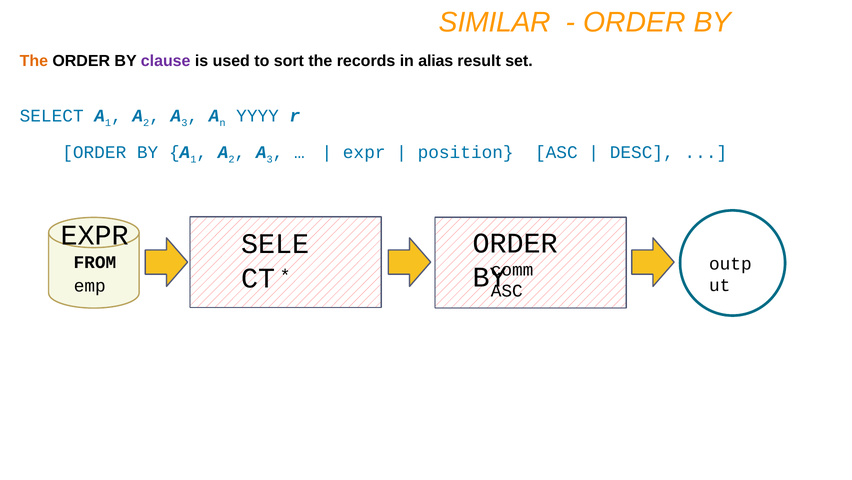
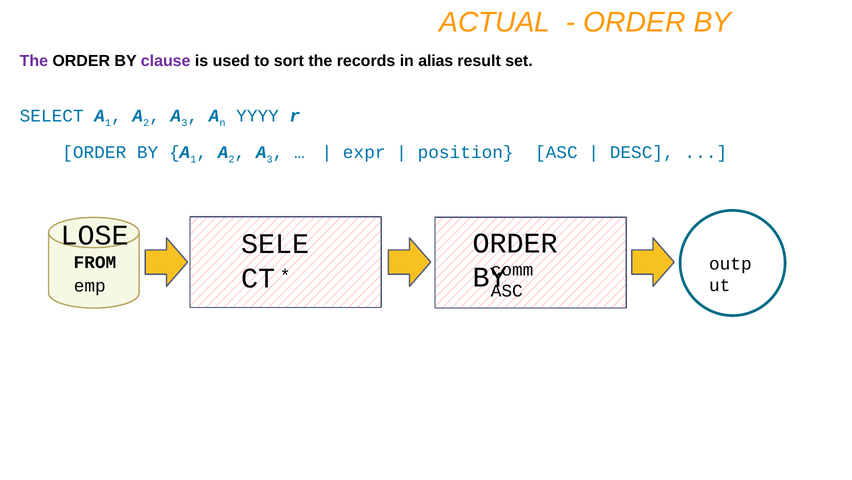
SIMILAR: SIMILAR -> ACTUAL (495, 22)
The colour: orange -> purple (34, 61)
EXPR: EXPR -> LOSE (95, 235)
